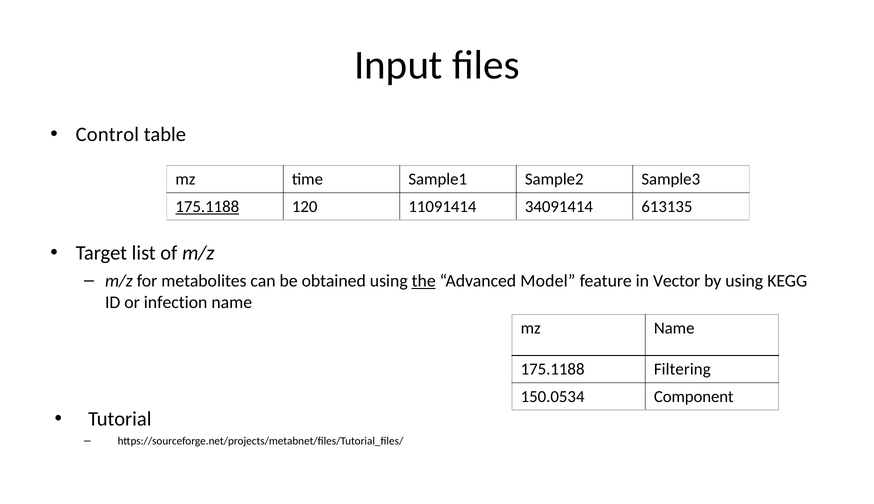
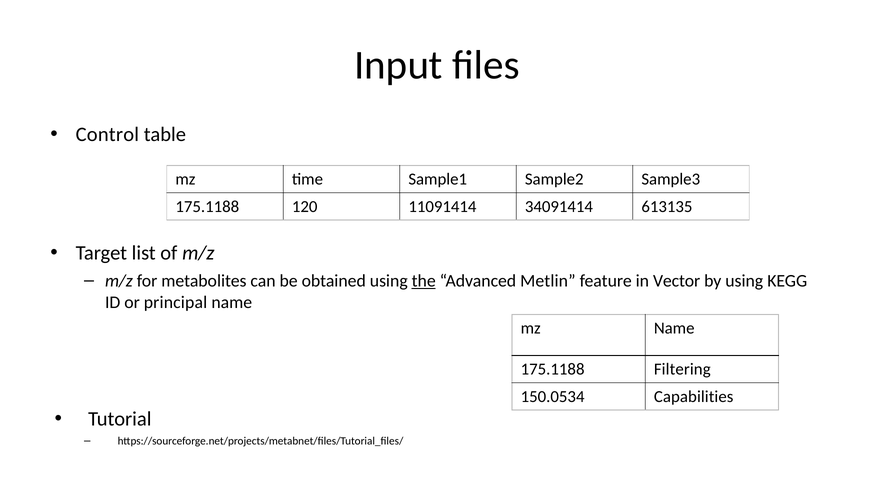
175.1188 underline: present -> none (207, 207)
Model: Model -> Metlin (548, 281)
infection: infection -> principal (176, 302)
Component: Component -> Capabilities (694, 397)
